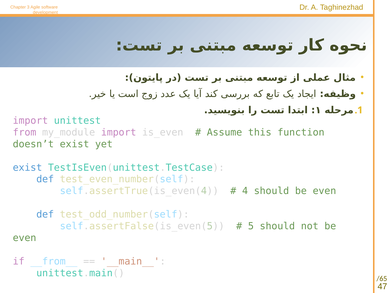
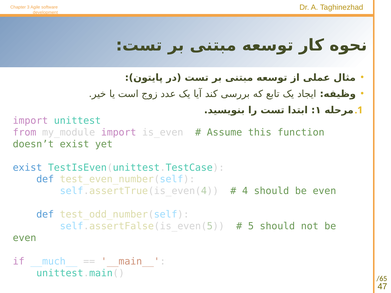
__from__: __from__ -> __much__ (54, 262)
